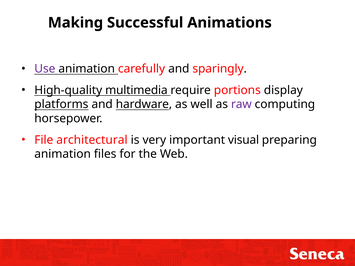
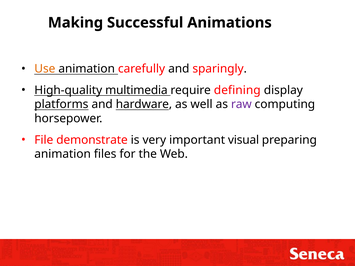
Use colour: purple -> orange (45, 69)
portions: portions -> defining (237, 90)
architectural: architectural -> demonstrate (92, 140)
